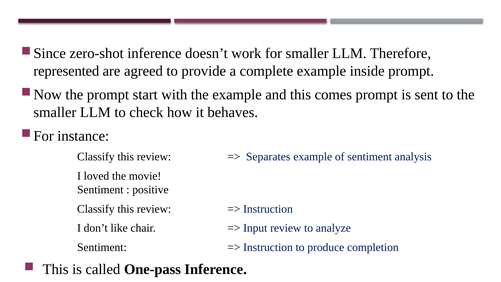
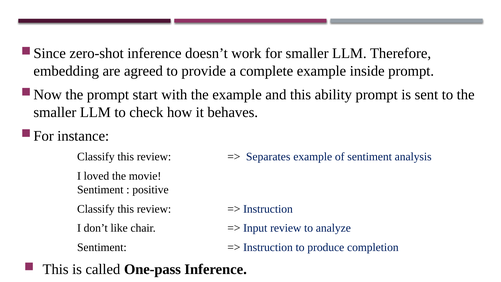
represented: represented -> embedding (66, 71)
comes: comes -> ability (333, 95)
